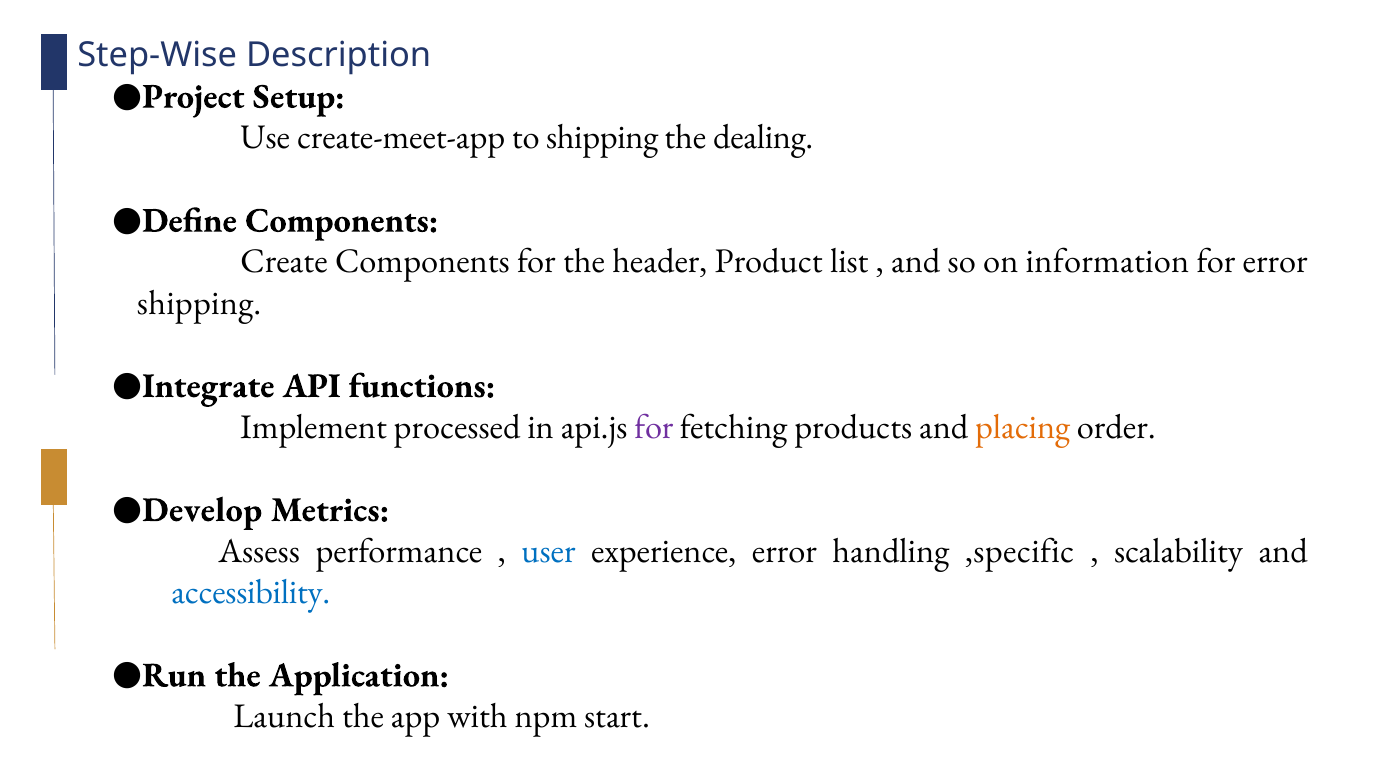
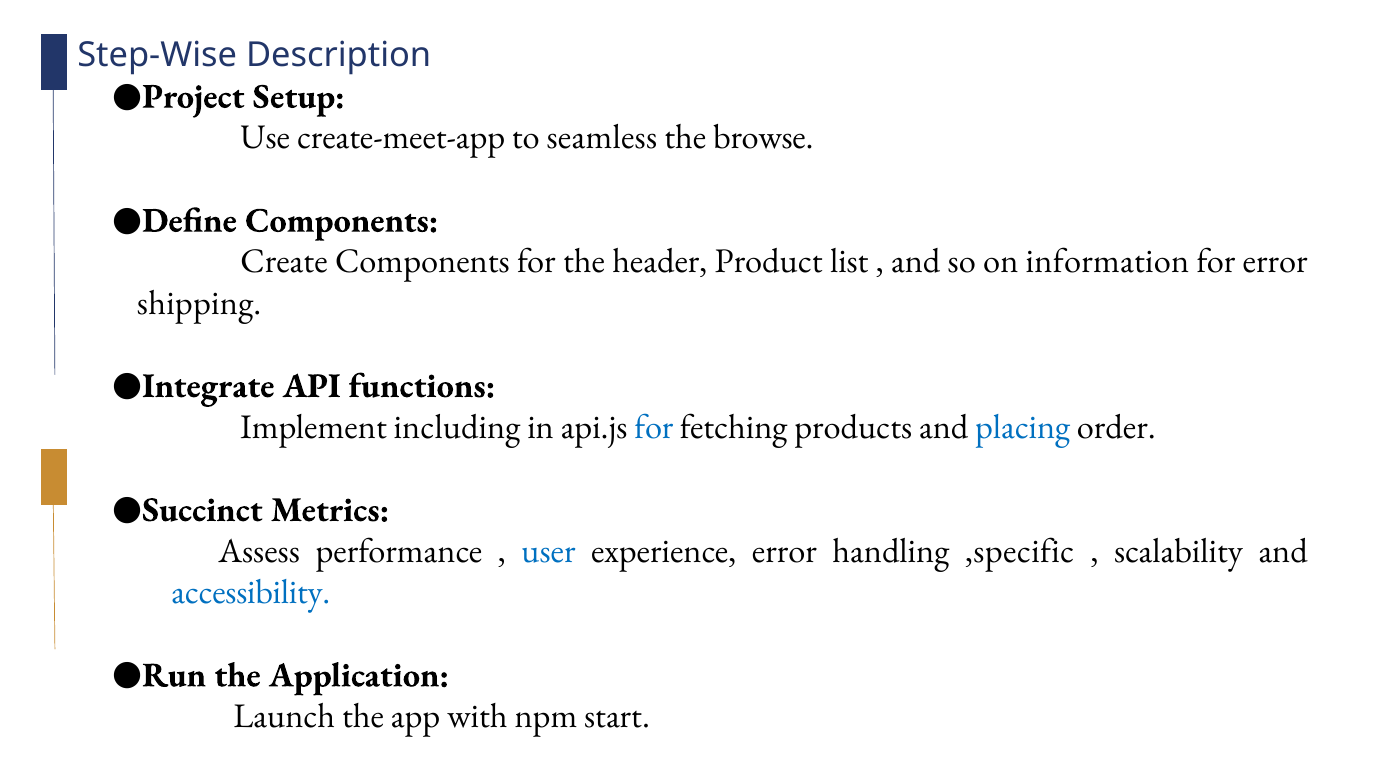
to shipping: shipping -> seamless (602, 138)
dealing: dealing -> browse (763, 138)
processed: processed -> including (457, 427)
for colour: purple -> blue (654, 427)
placing colour: orange -> blue (1023, 427)
Develop: Develop -> Succinct (202, 509)
